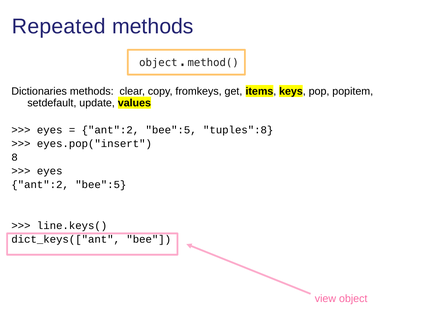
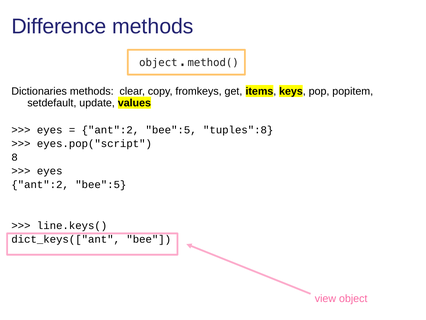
Repeated: Repeated -> Difference (59, 26)
eyes.pop("insert: eyes.pop("insert -> eyes.pop("script (94, 144)
